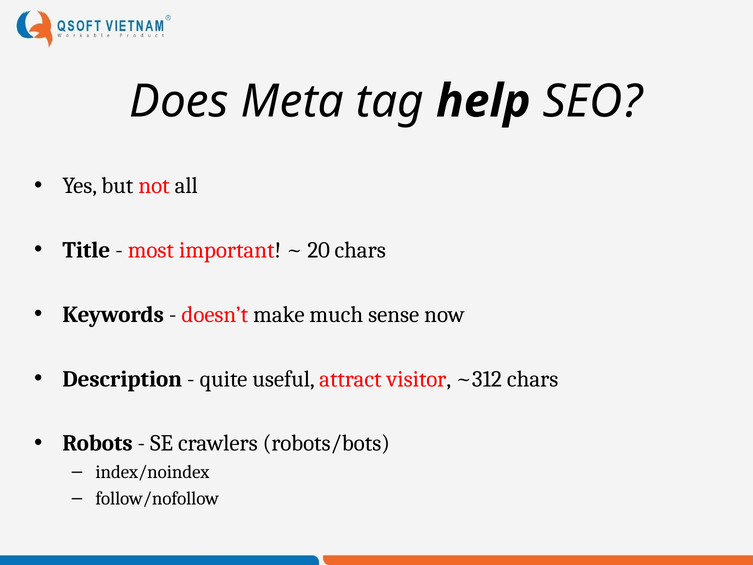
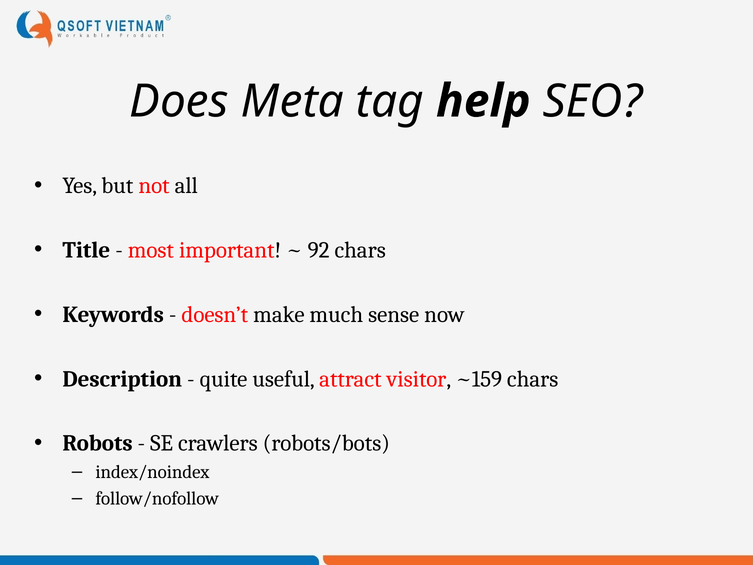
20: 20 -> 92 (319, 250)
~312: ~312 -> ~159 (479, 379)
